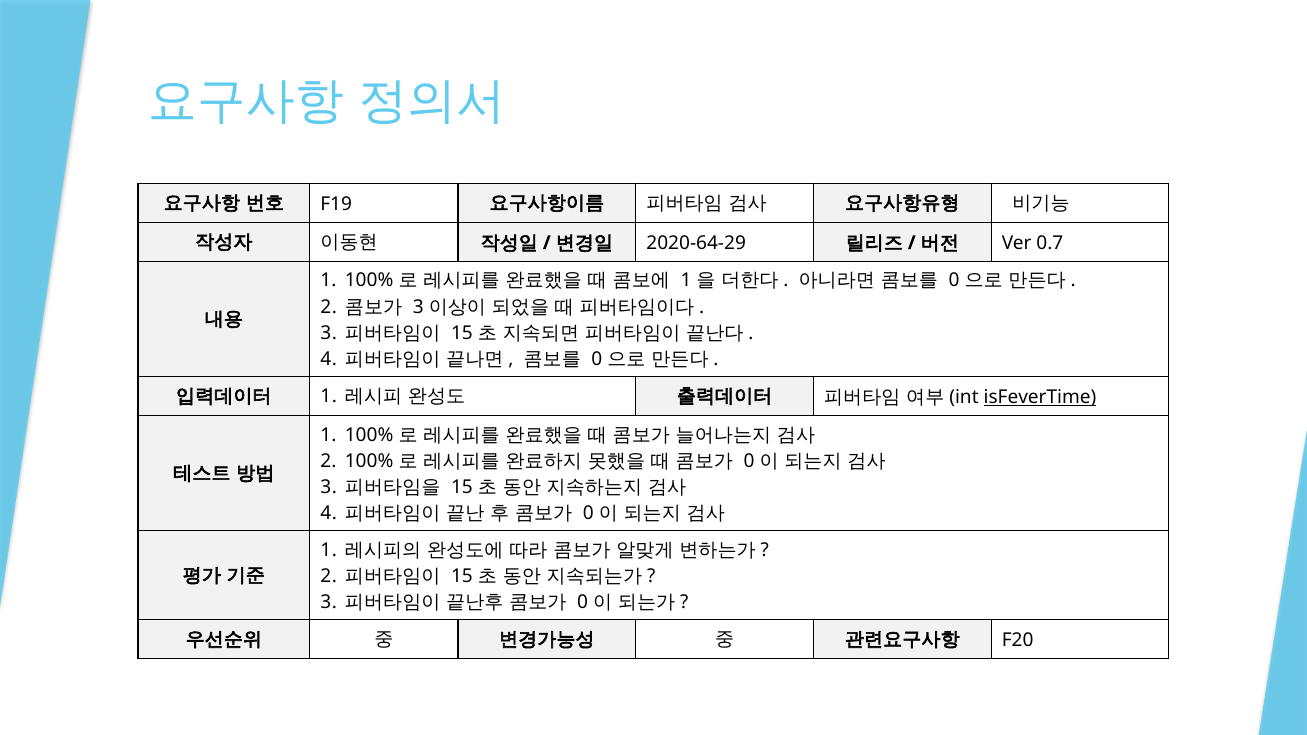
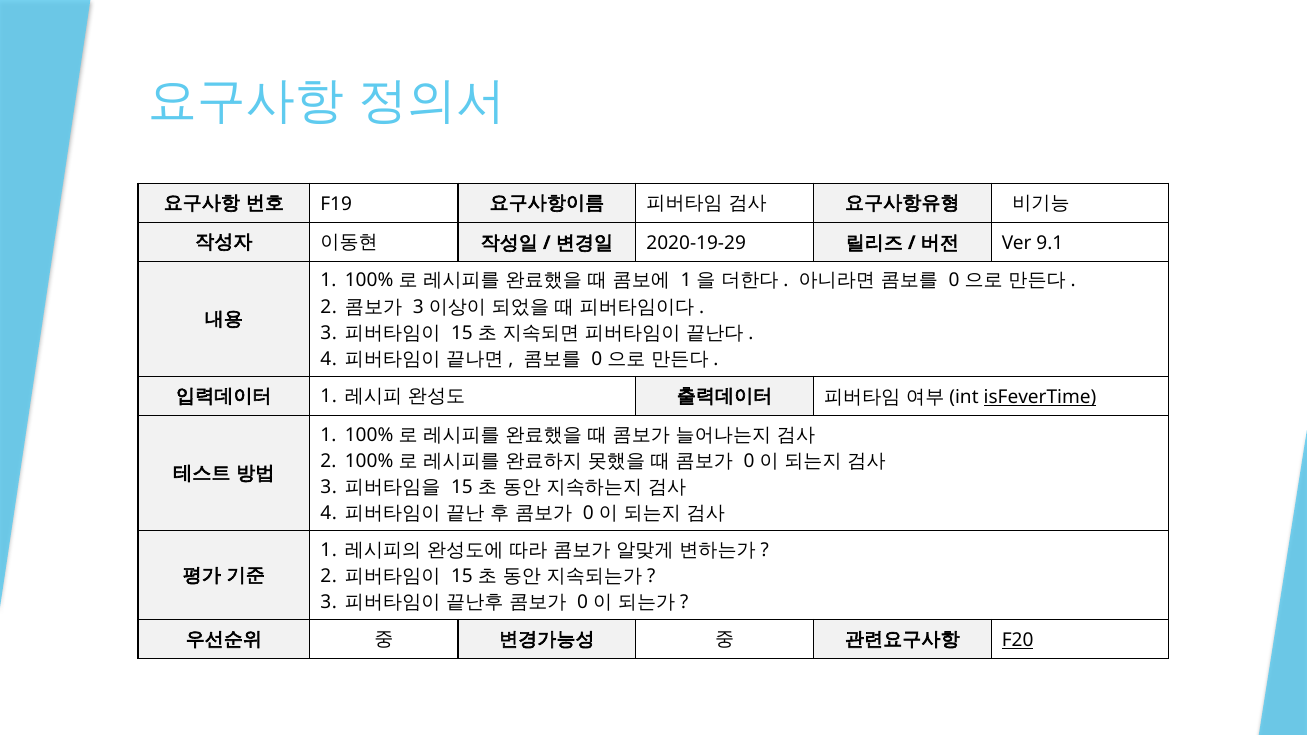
2020-64-29: 2020-64-29 -> 2020-19-29 (696, 243)
0.7: 0.7 -> 9.1 (1050, 243)
F20 underline: none -> present (1018, 640)
